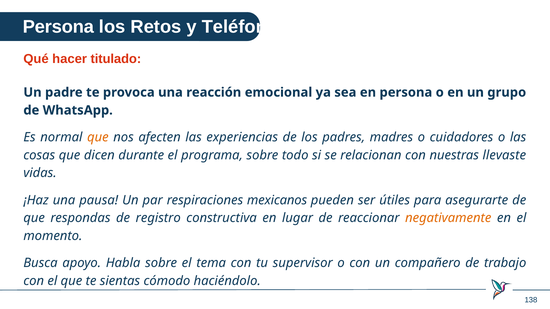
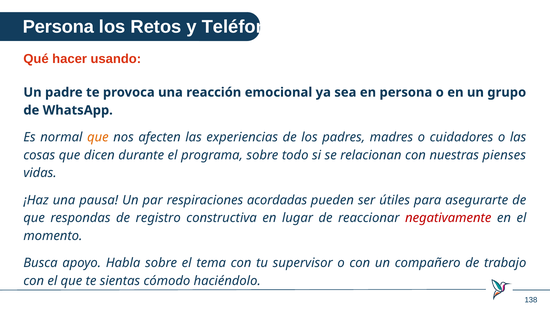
titulado: titulado -> usando (116, 59)
llevaste: llevaste -> pienses (504, 155)
mexicanos: mexicanos -> acordadas (277, 200)
negativamente colour: orange -> red (448, 218)
